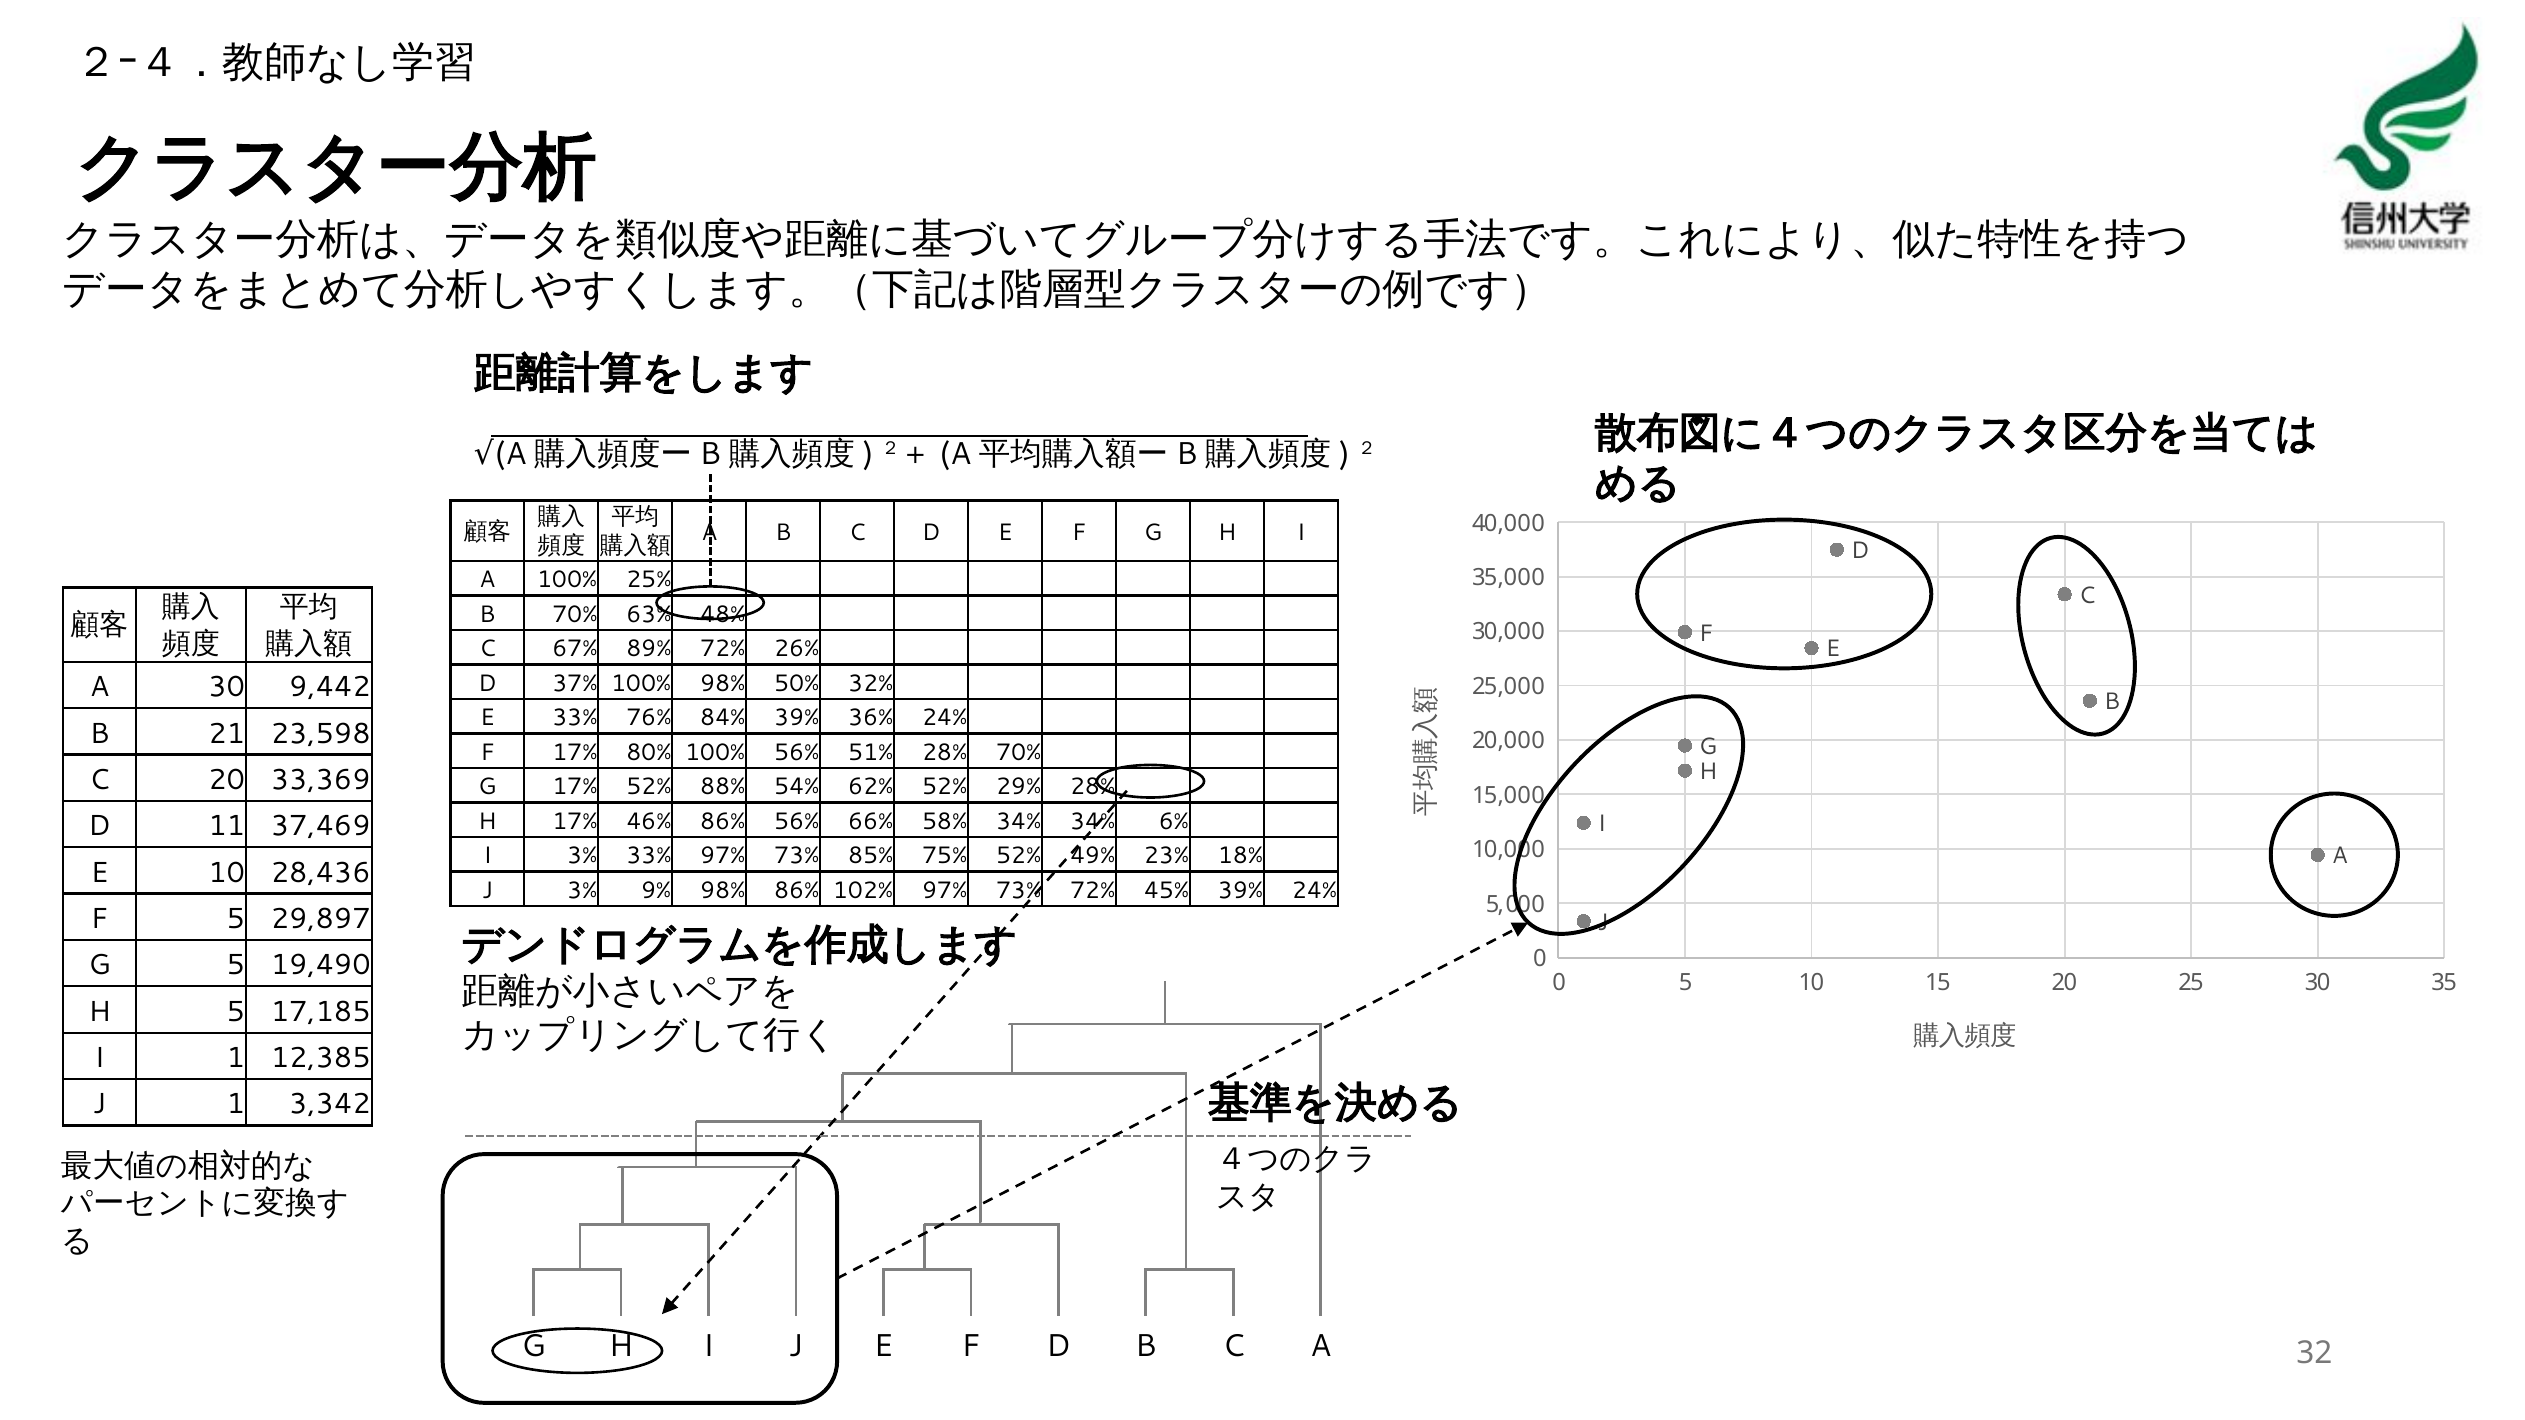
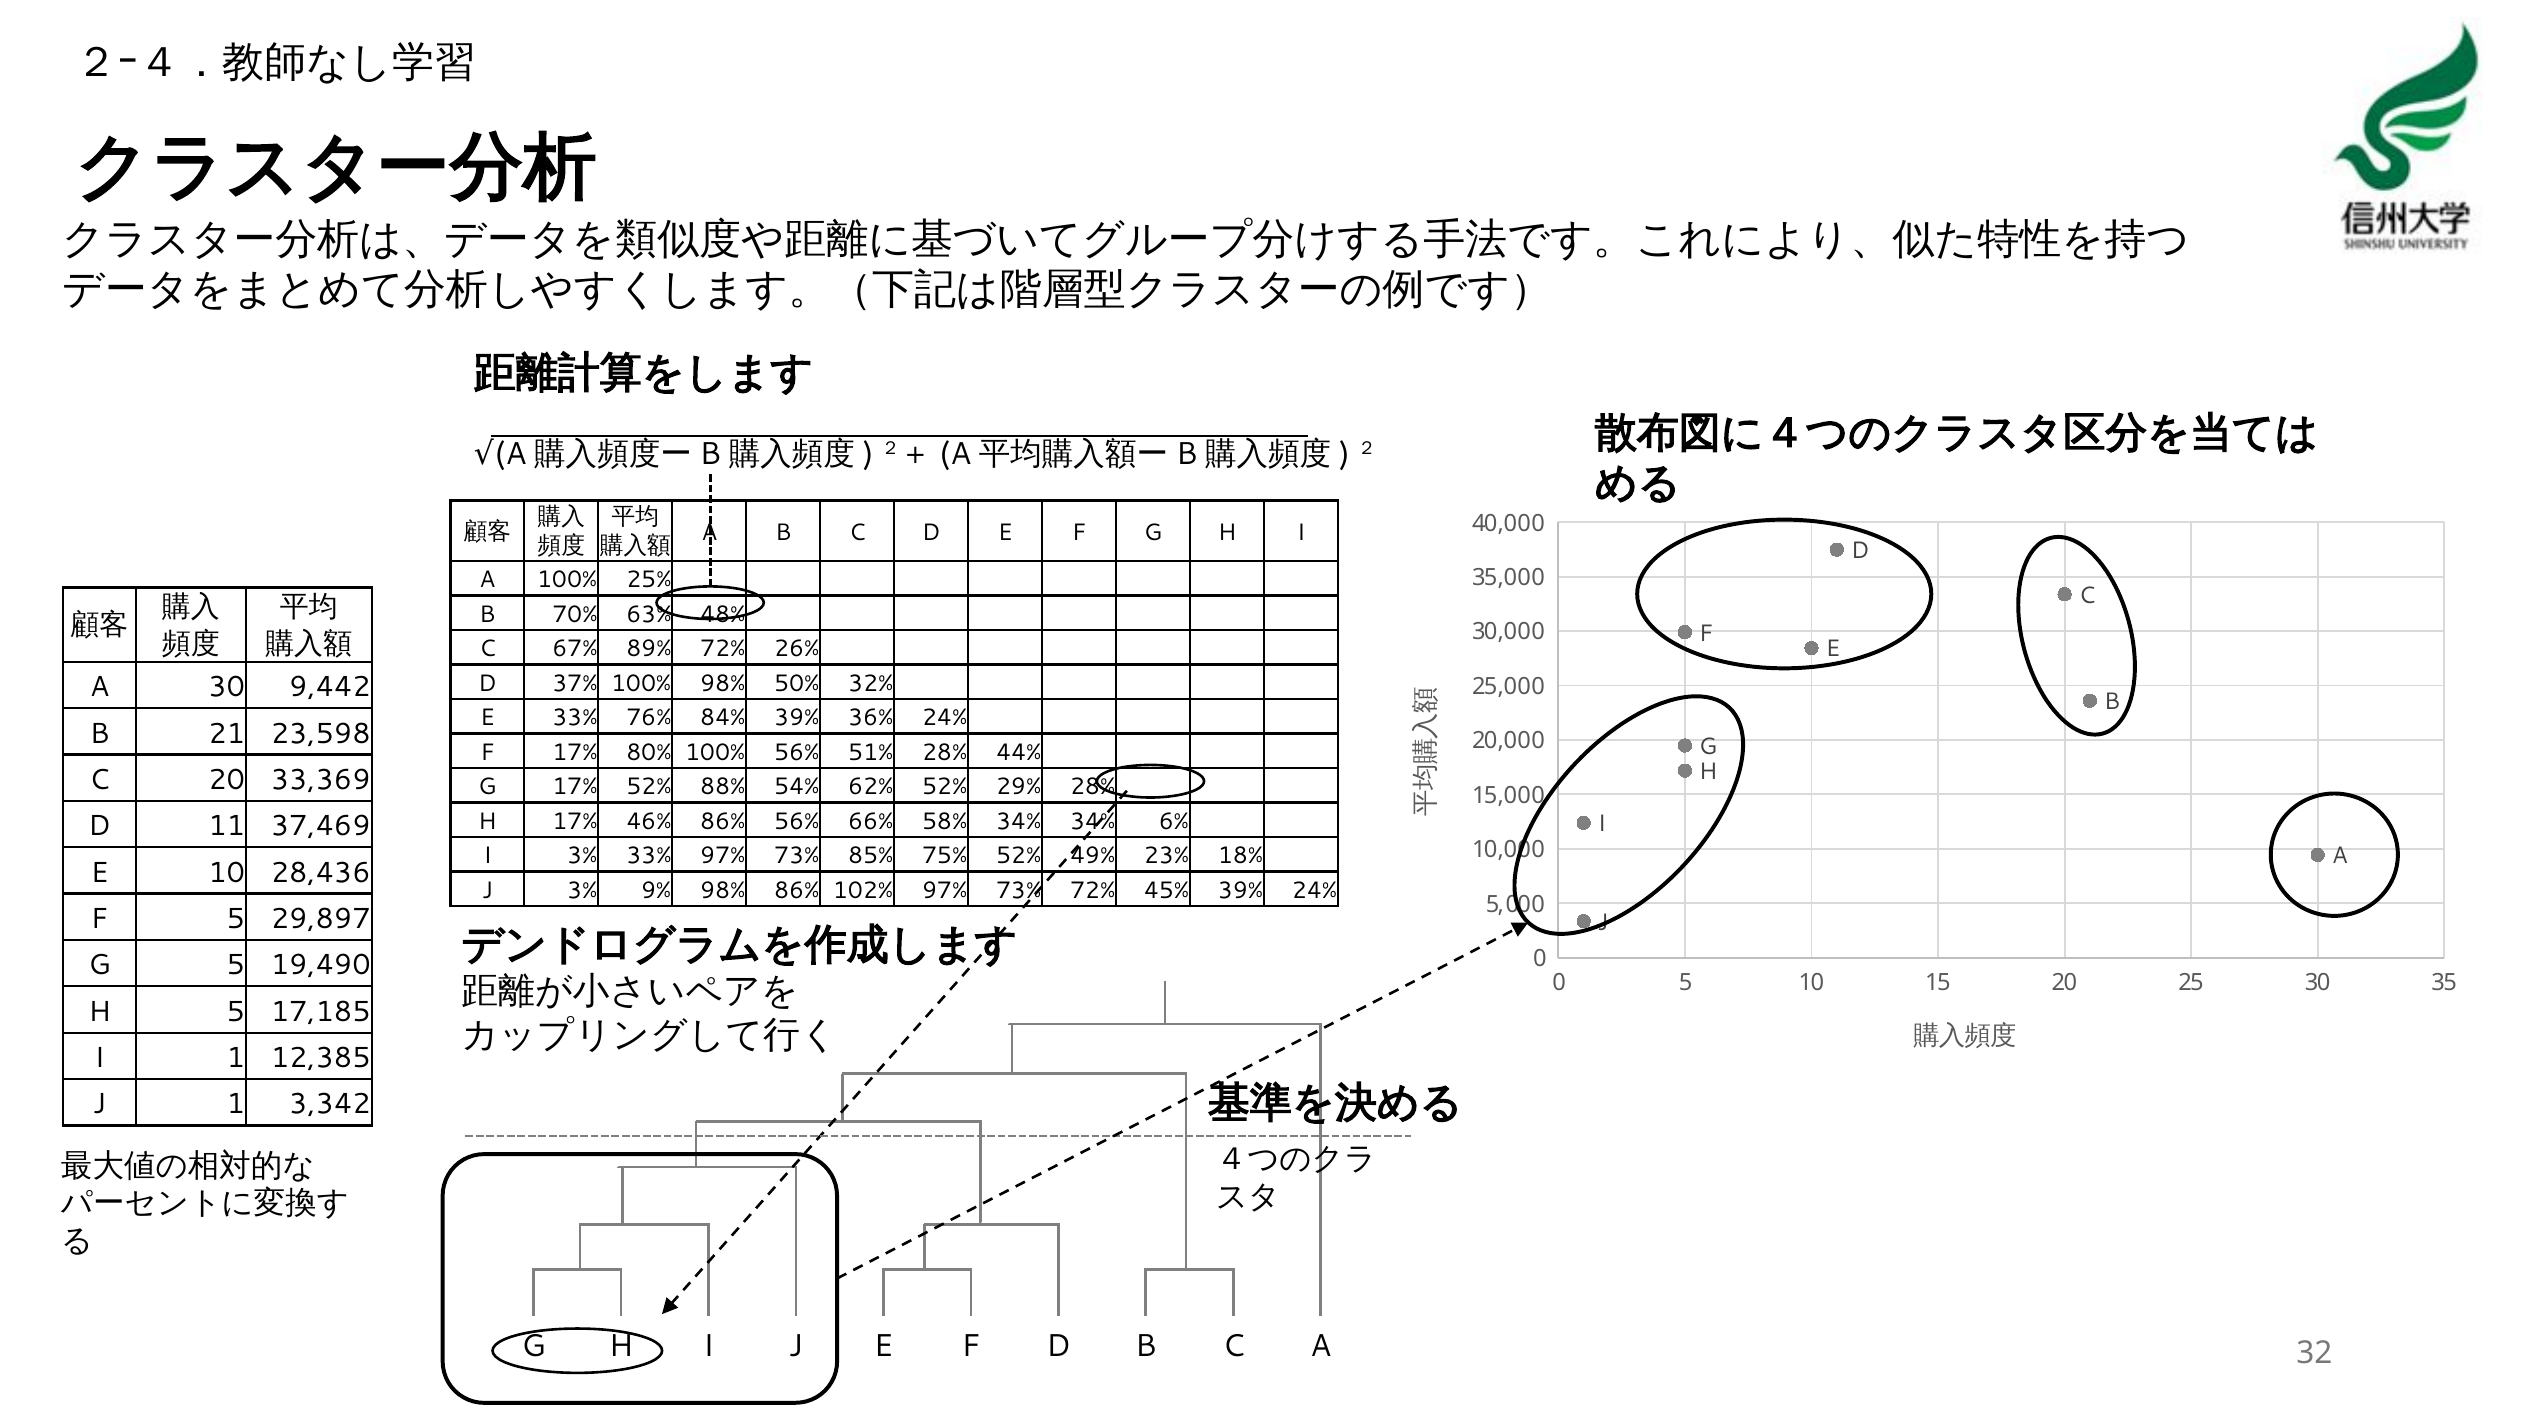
28% 70%: 70% -> 44% (1019, 753)
